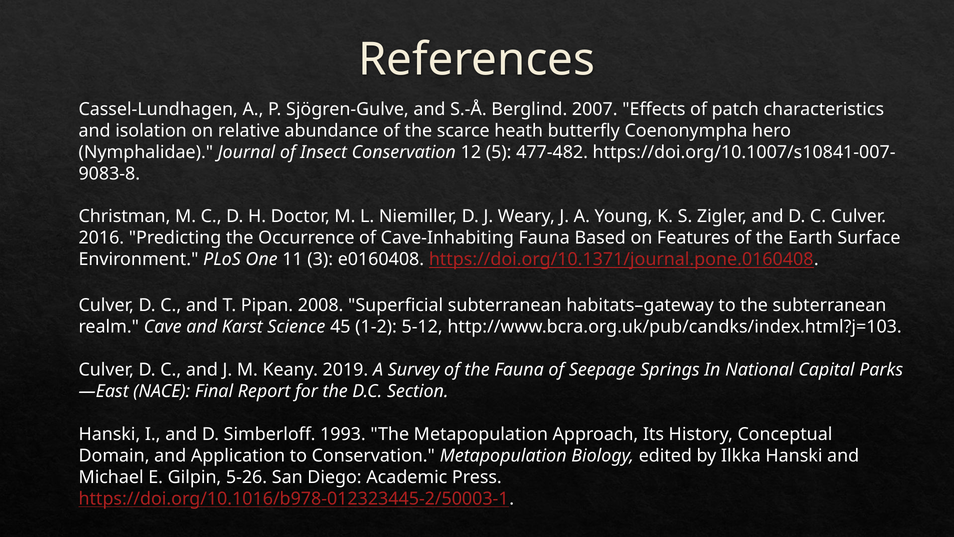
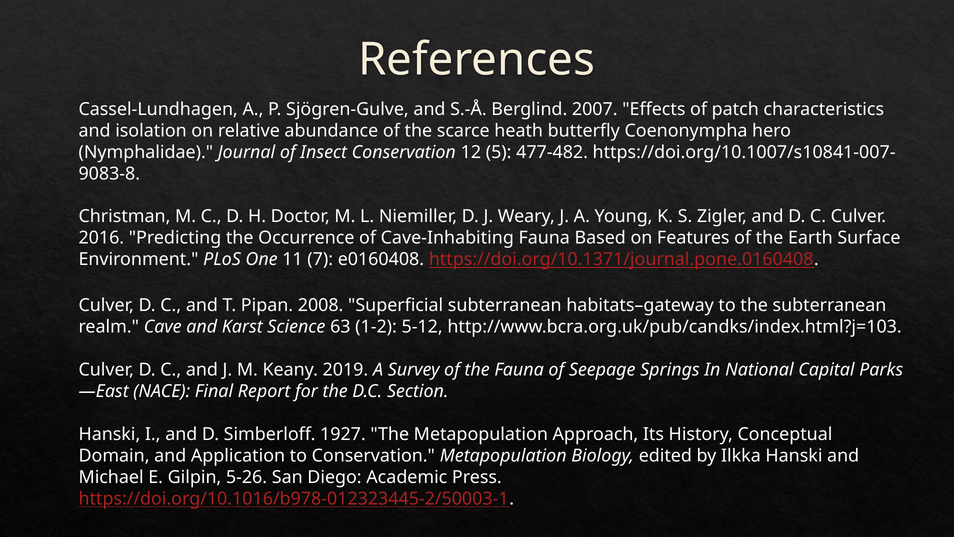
3: 3 -> 7 (320, 259)
45: 45 -> 63 (340, 327)
1993: 1993 -> 1927 (343, 434)
